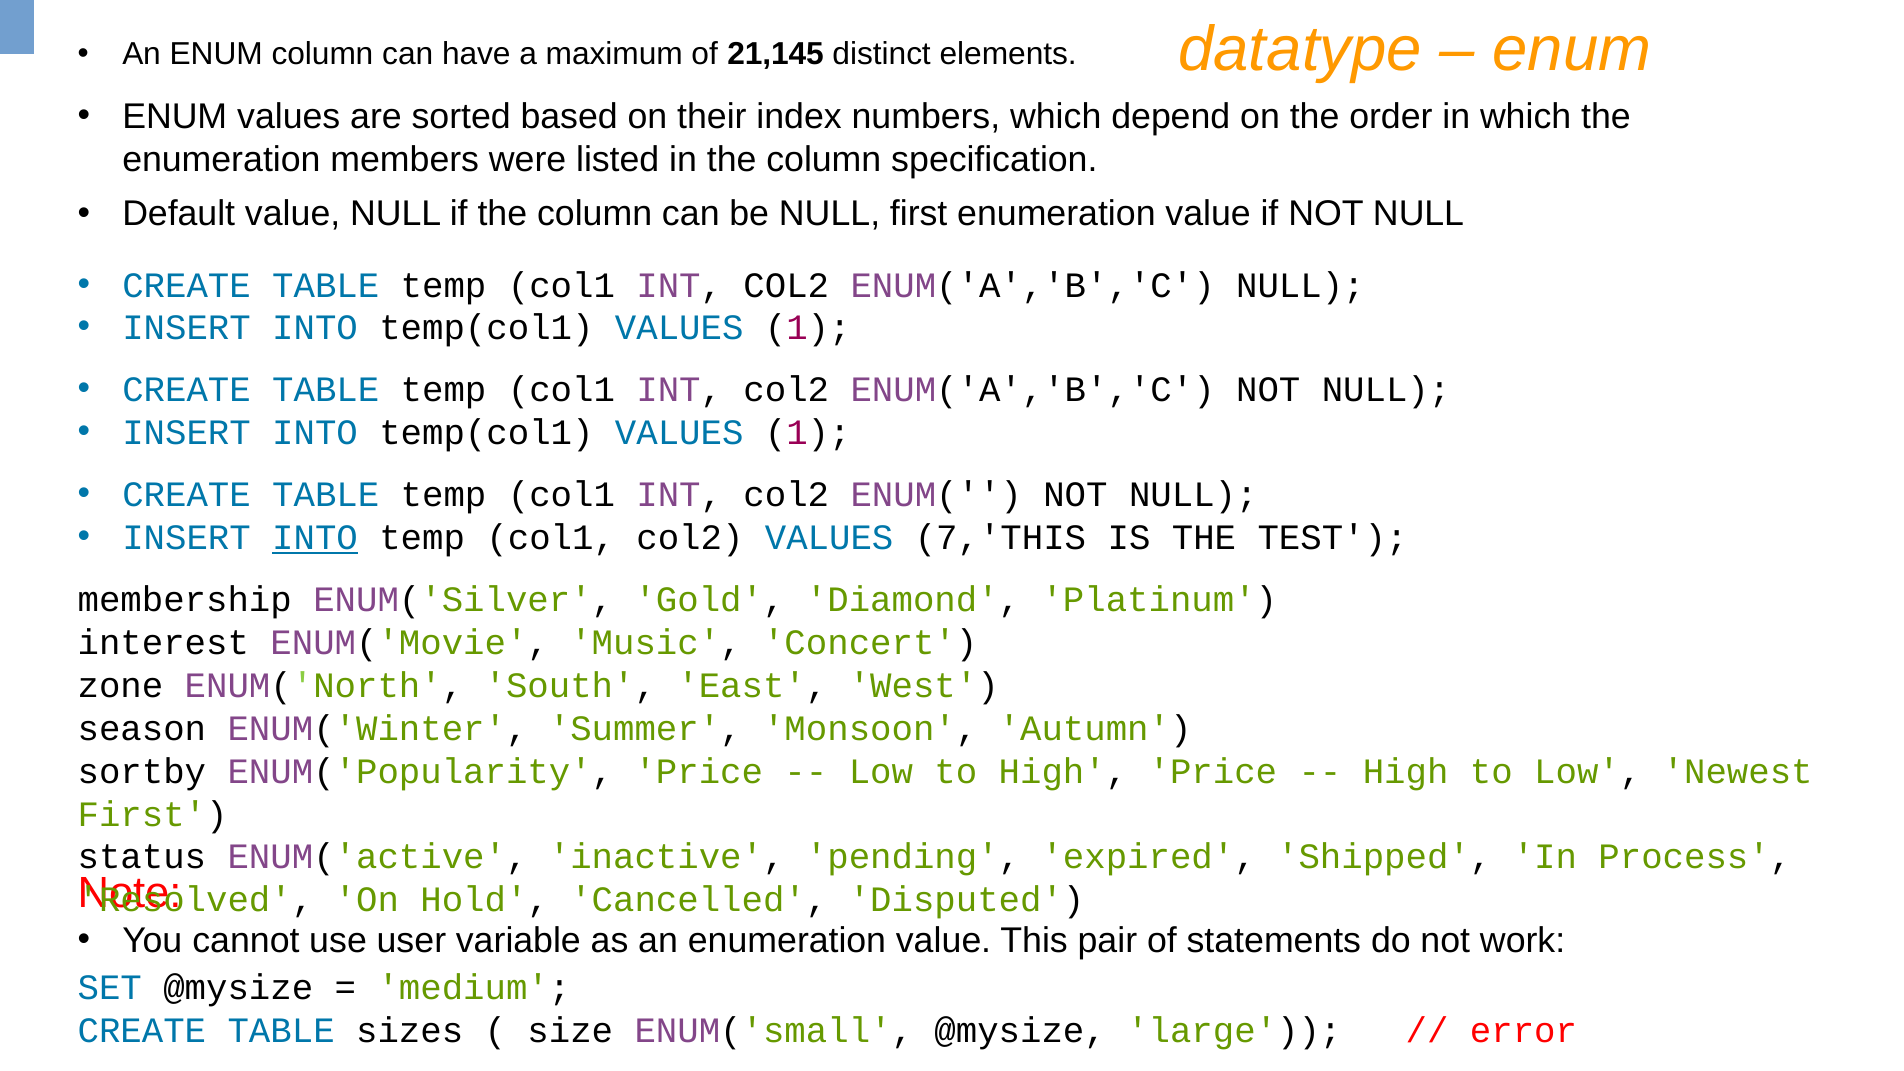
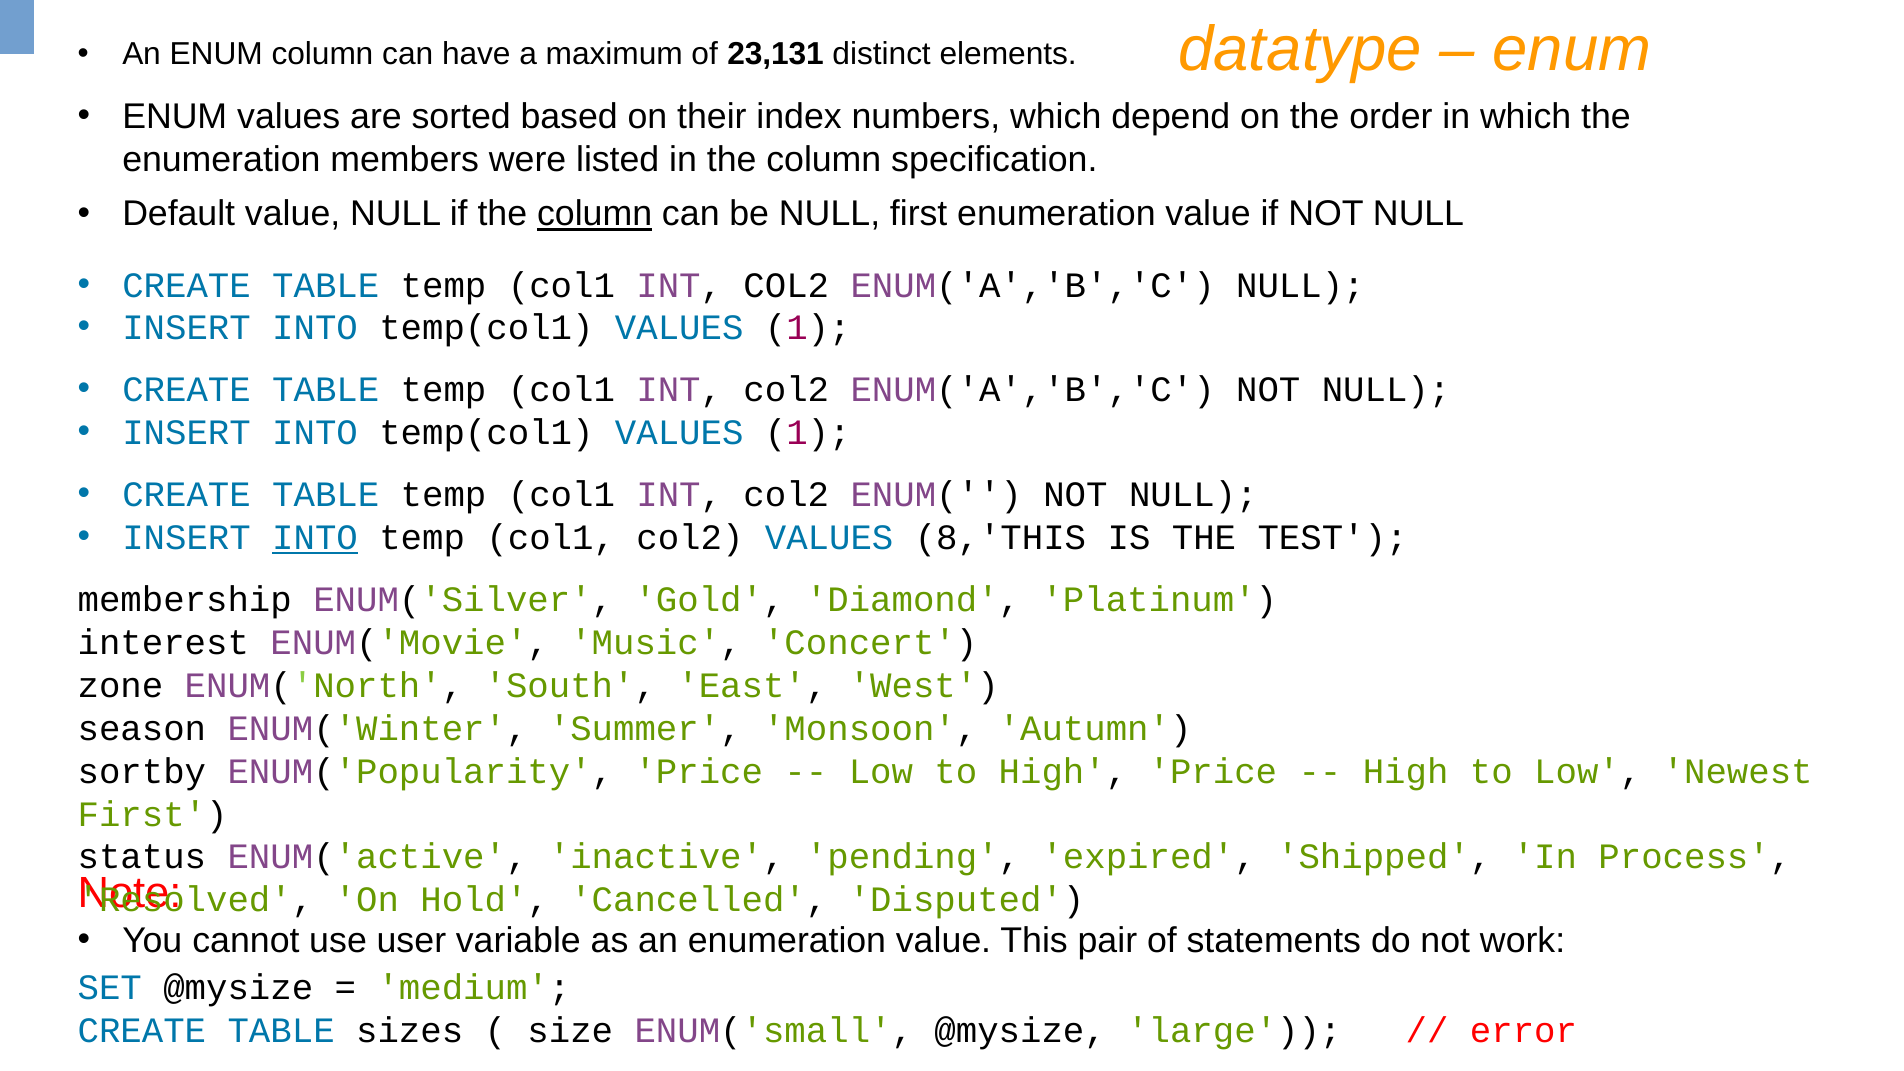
21,145: 21,145 -> 23,131 (776, 54)
column underline: none -> present (595, 214)
7,'THIS: 7,'THIS -> 8,'THIS (1000, 537)
